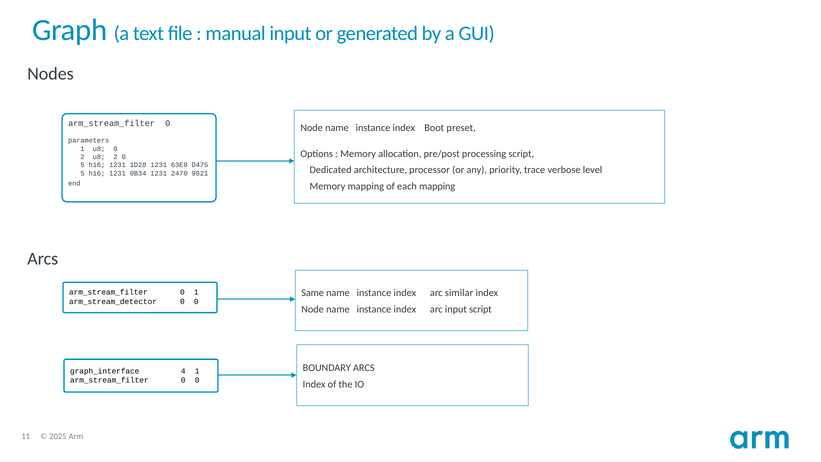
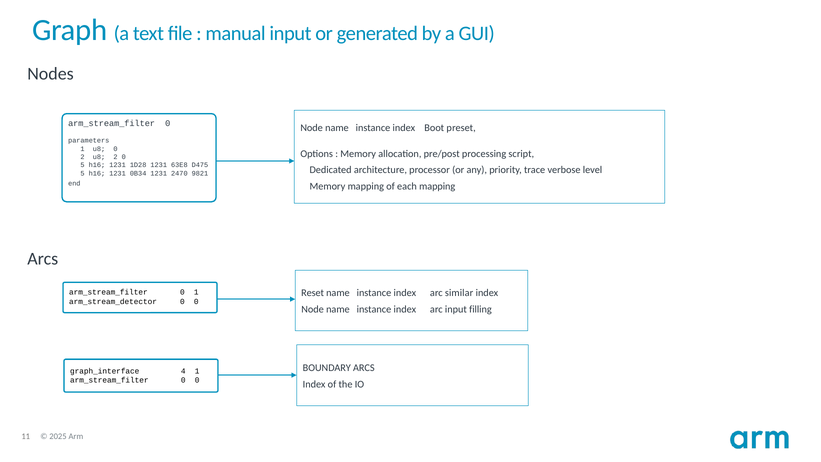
Same: Same -> Reset (313, 293)
input script: script -> filling (480, 309)
